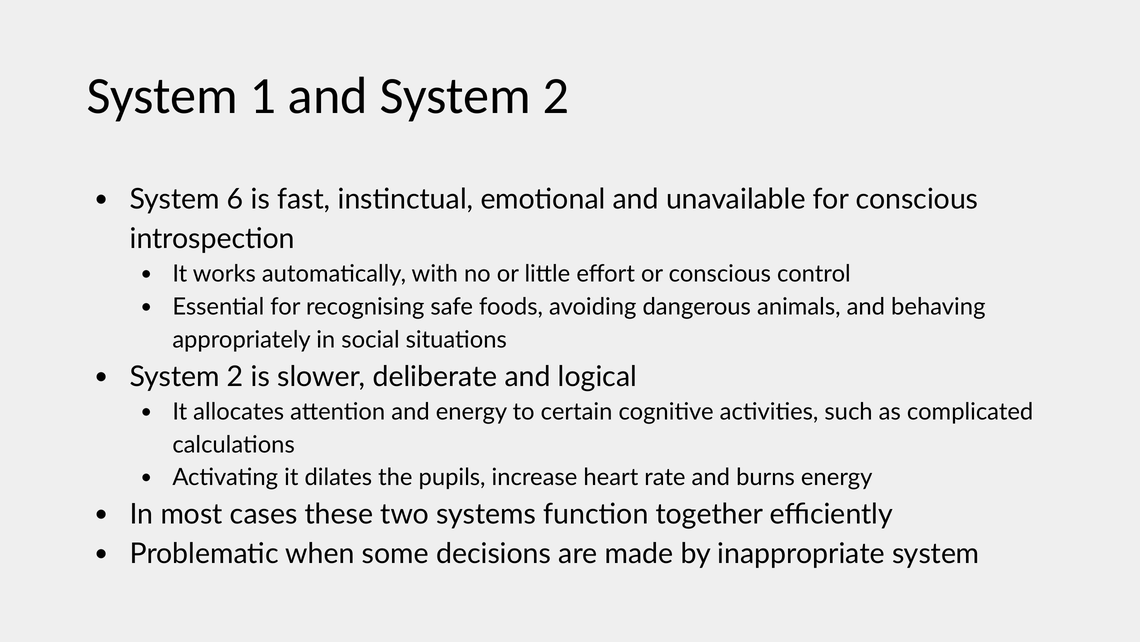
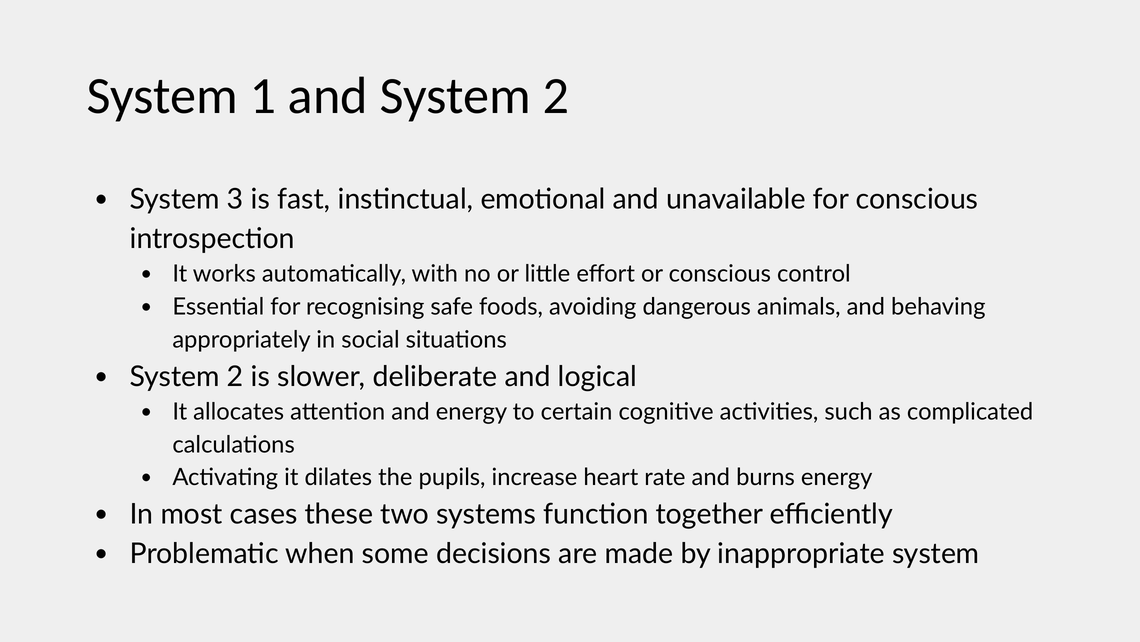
6: 6 -> 3 (235, 199)
